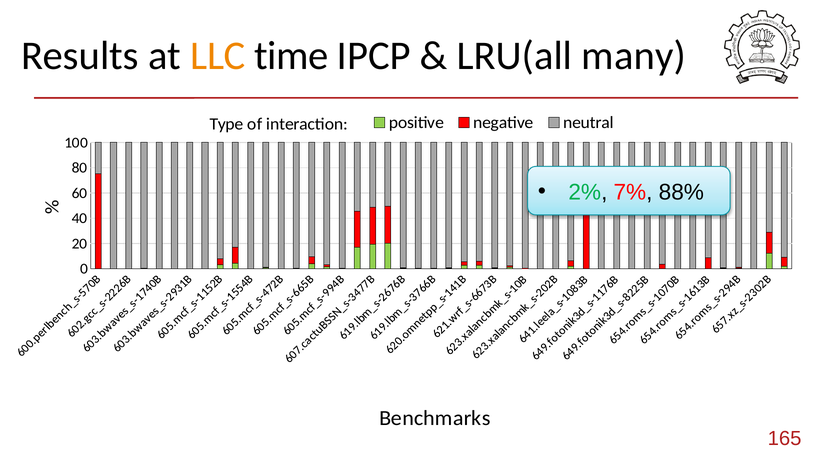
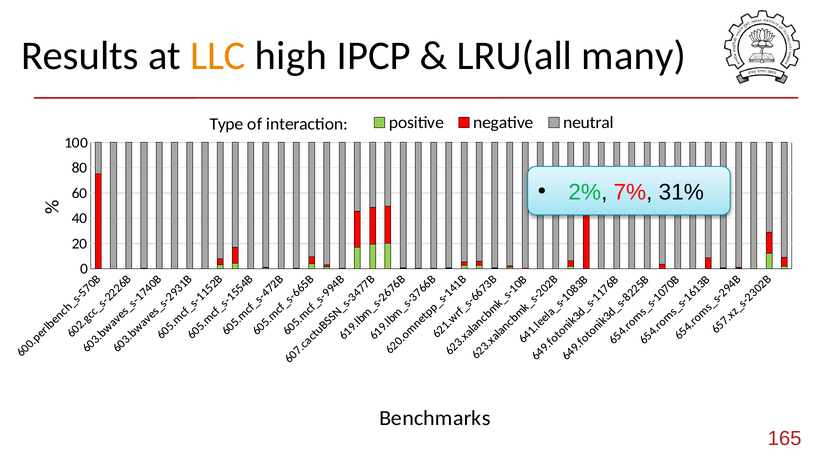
time: time -> high (291, 56)
88%: 88% -> 31% (681, 192)
